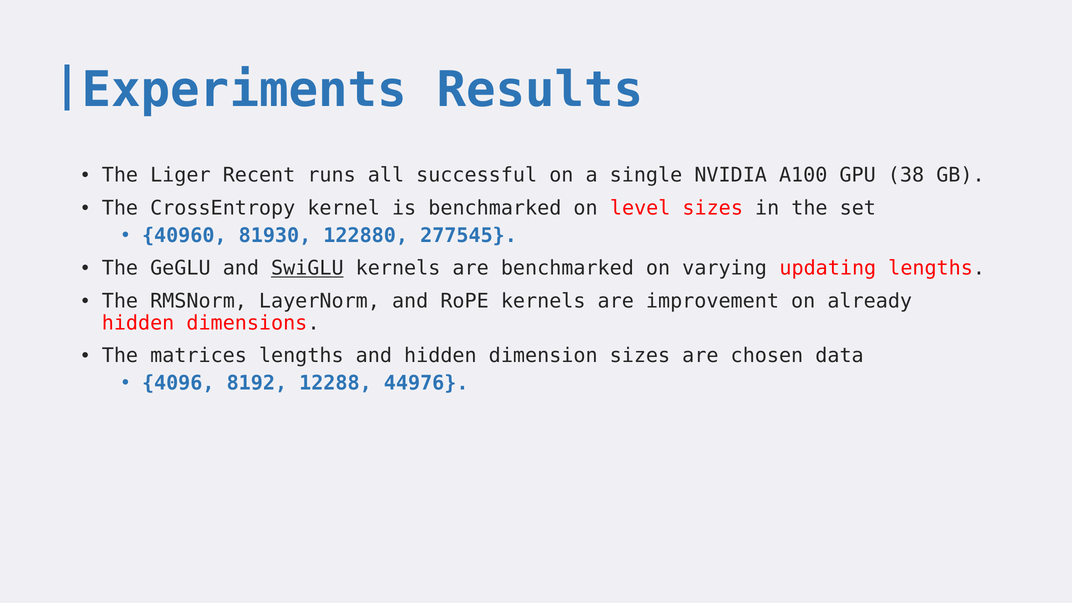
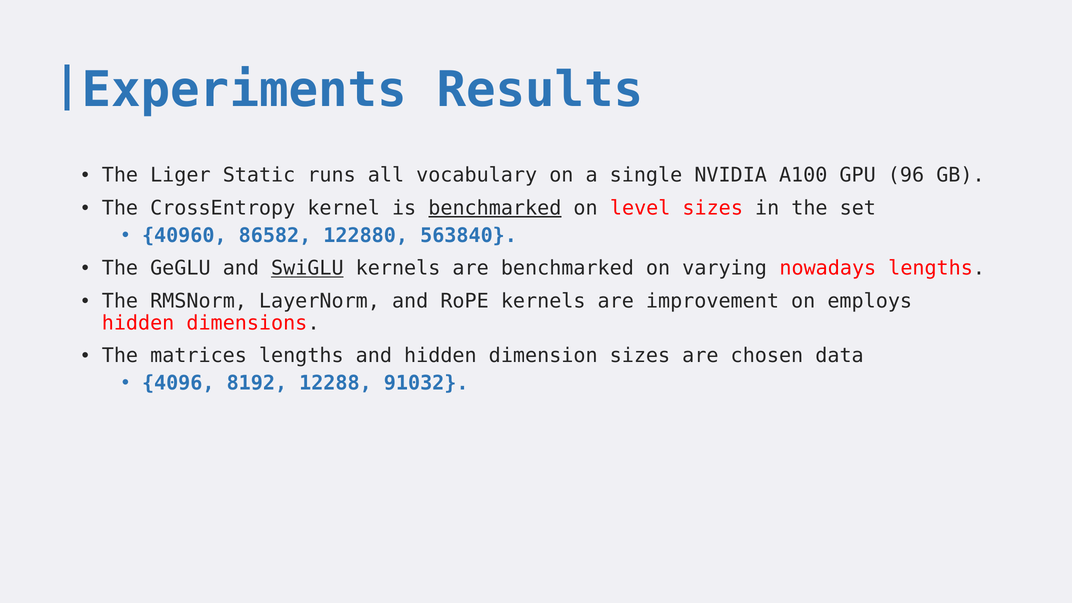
Recent: Recent -> Static (259, 175)
successful: successful -> vocabulary (477, 175)
38: 38 -> 96 (906, 175)
benchmarked underline: none -> present (495, 208)
81930: 81930 -> 86582 (275, 235)
277545: 277545 -> 563840 (469, 235)
updating: updating -> nowadays (828, 268)
already: already -> employs (870, 301)
44976: 44976 -> 91032 (426, 383)
